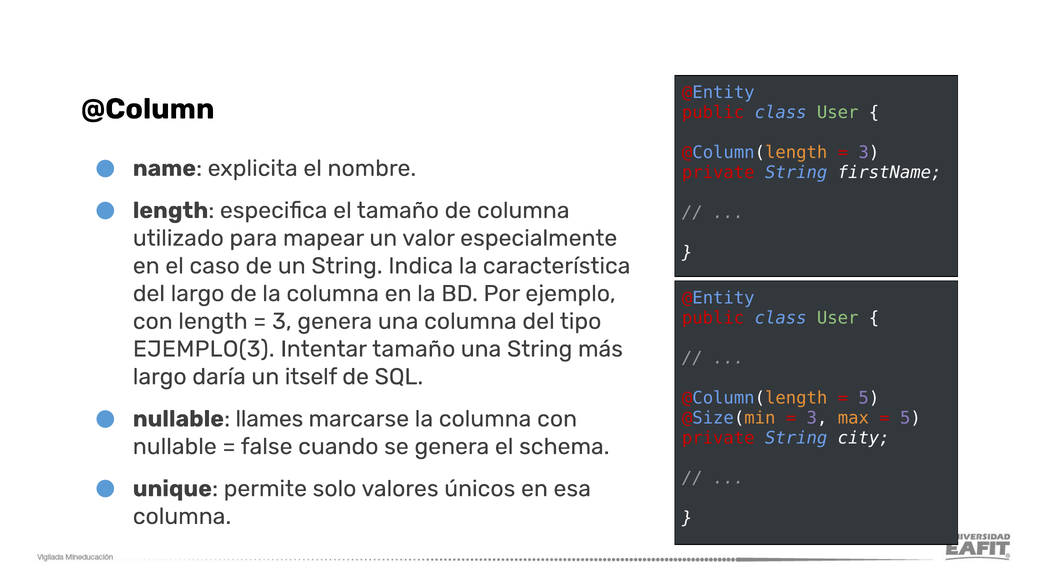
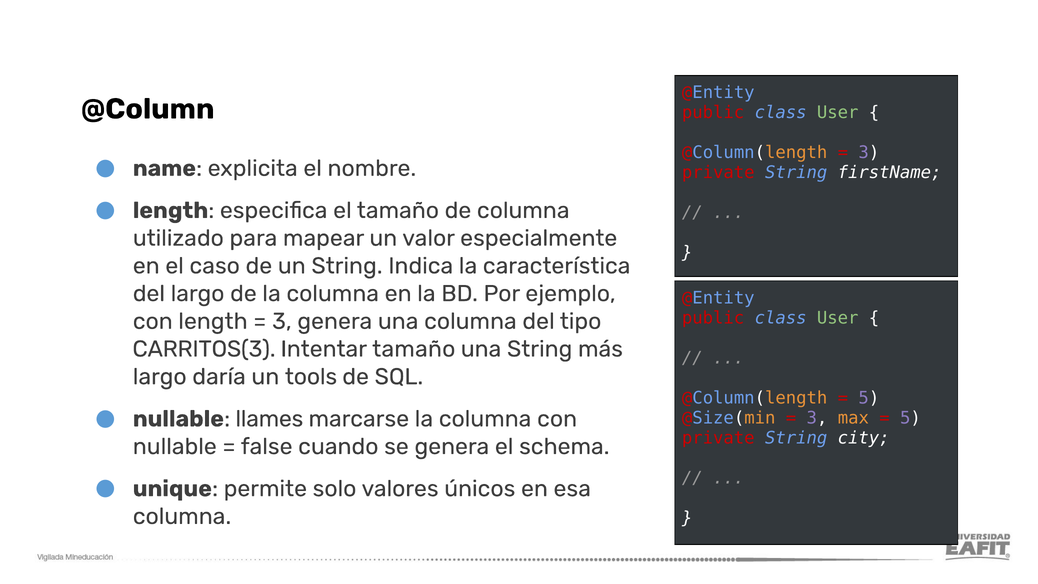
EJEMPLO(3: EJEMPLO(3 -> CARRITOS(3 (204, 349)
itself: itself -> tools (311, 377)
